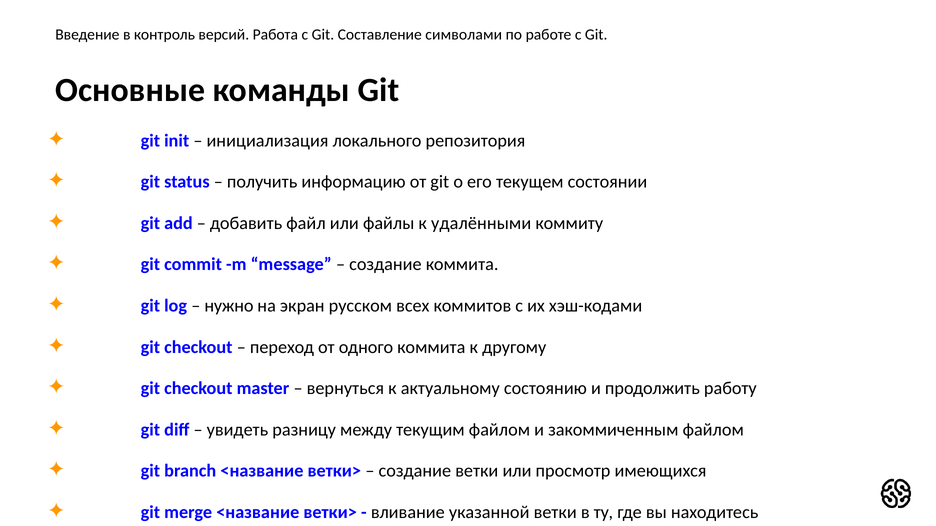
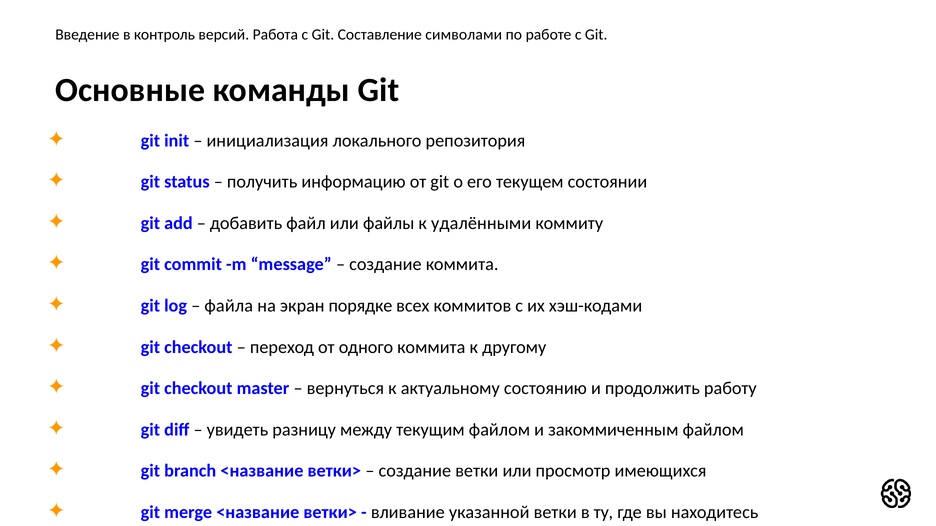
нужно: нужно -> файла (229, 306)
русском: русском -> порядке (360, 306)
